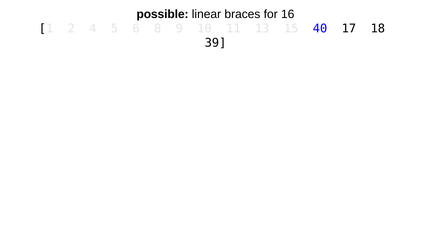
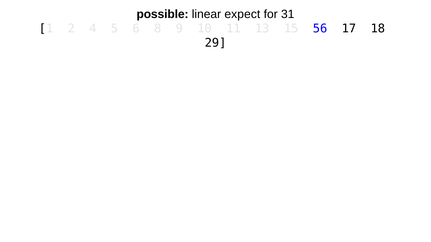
braces: braces -> expect (242, 14)
16: 16 -> 31 (288, 14)
40: 40 -> 56 (320, 29)
39: 39 -> 29 (216, 43)
